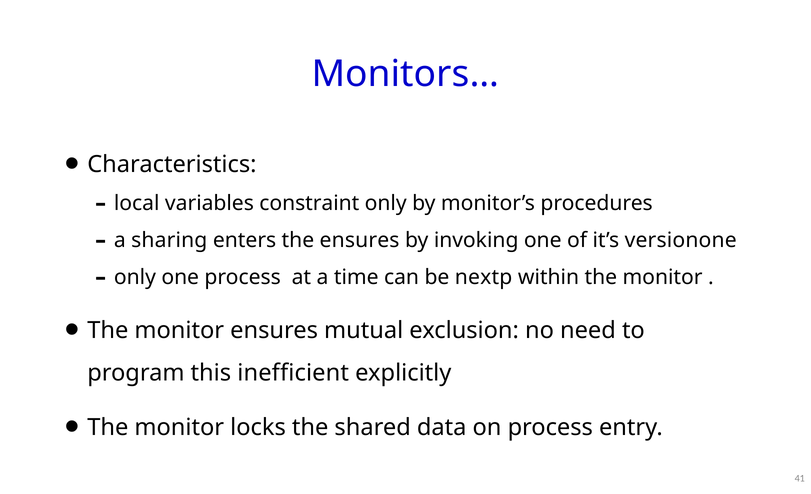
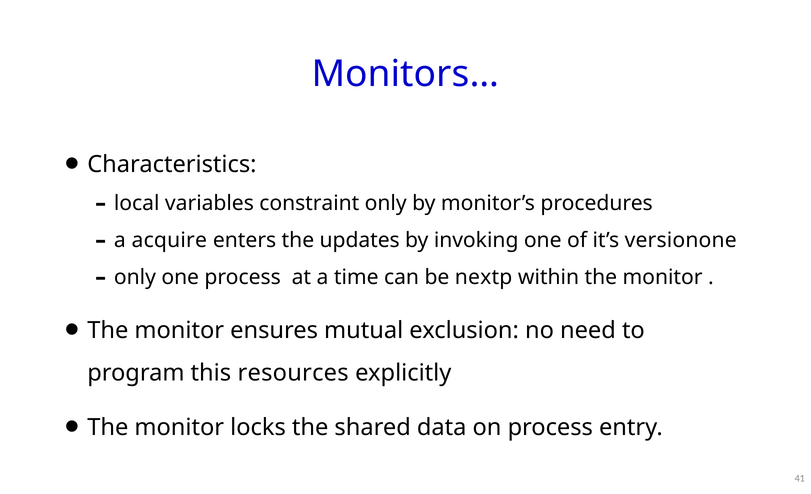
sharing: sharing -> acquire (169, 240)
the ensures: ensures -> updates (360, 240)
inefficient: inefficient -> resources (293, 373)
